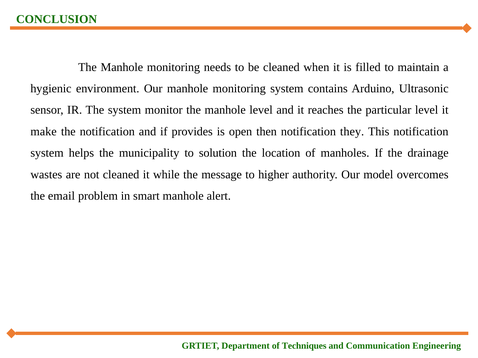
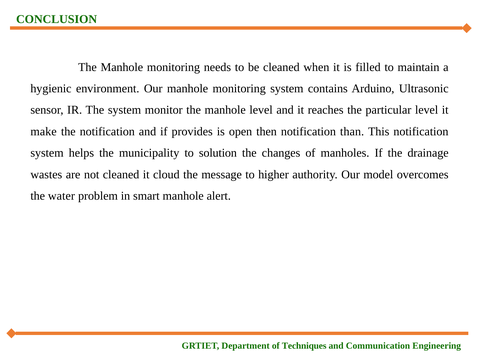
they: they -> than (352, 132)
location: location -> changes (281, 153)
while: while -> cloud (166, 175)
email: email -> water (61, 196)
